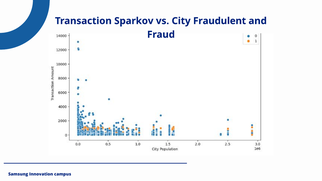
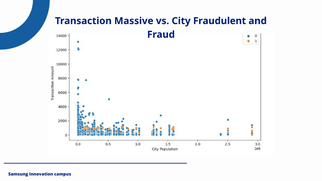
Sparkov: Sparkov -> Massive (134, 21)
